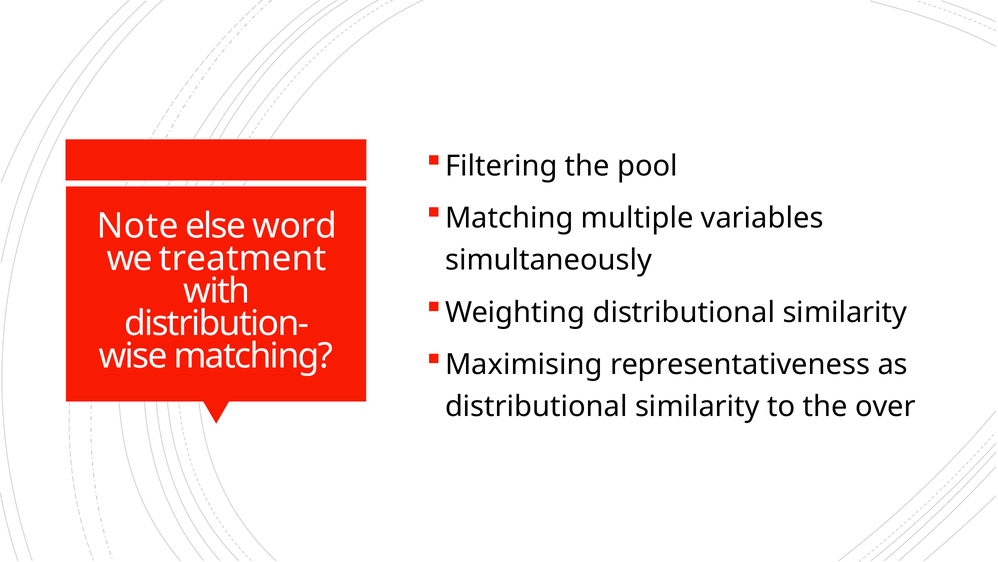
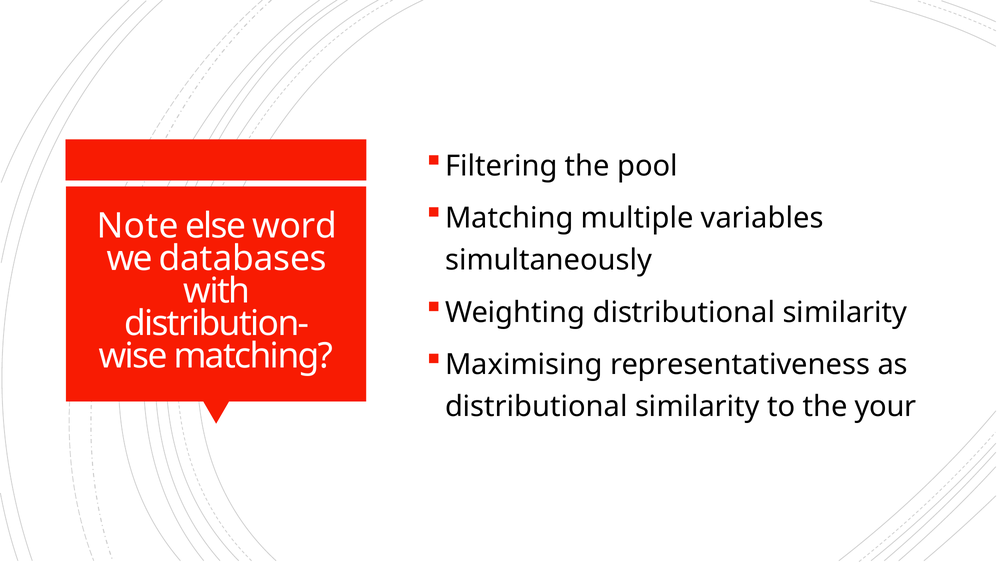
treatment: treatment -> databases (243, 259)
over: over -> your (886, 406)
